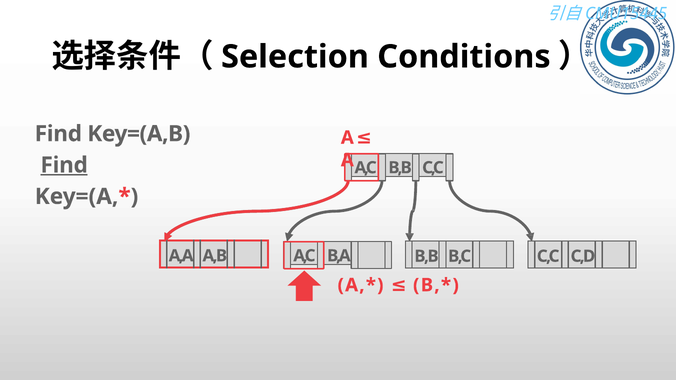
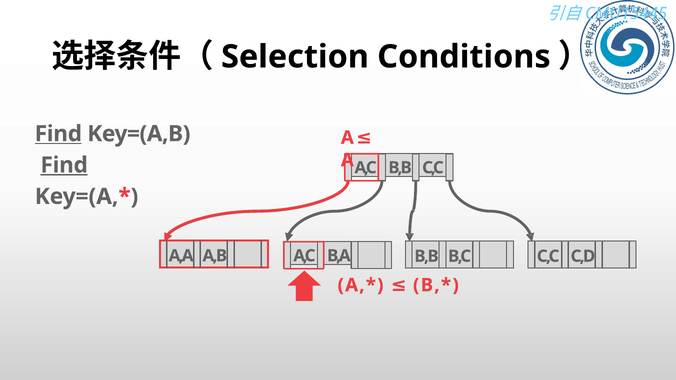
Find underline: none -> present (58, 134)
